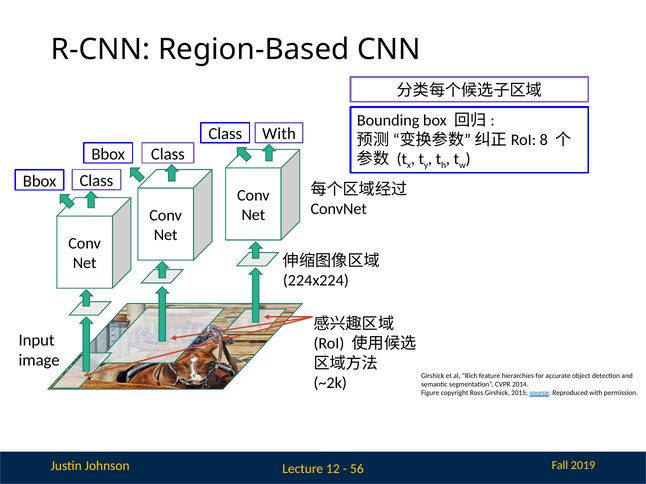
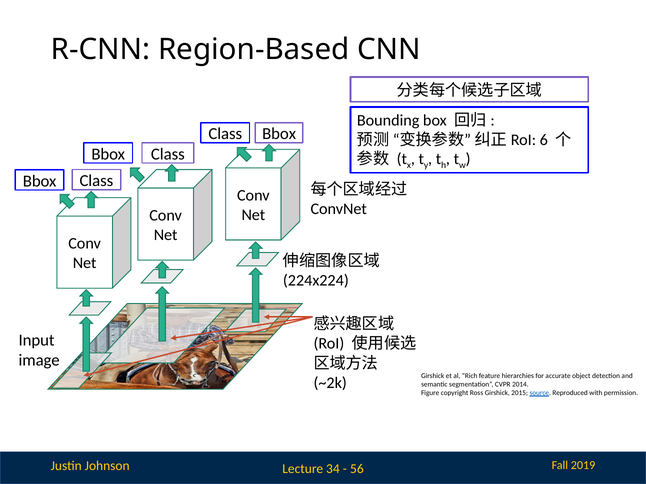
With: With -> Bbox (279, 134)
8: 8 -> 6 (544, 140)
12: 12 -> 34 (333, 469)
